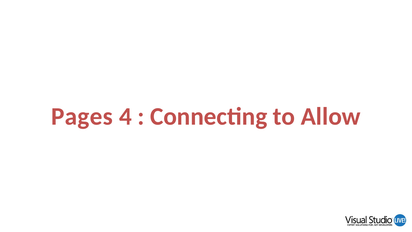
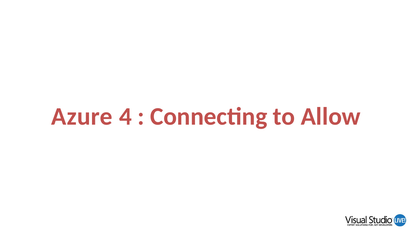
Pages: Pages -> Azure (82, 116)
